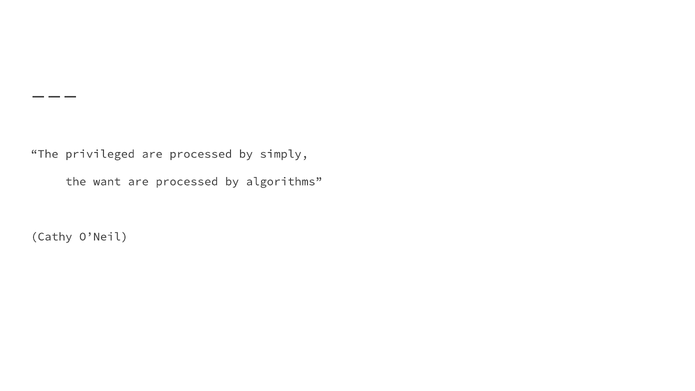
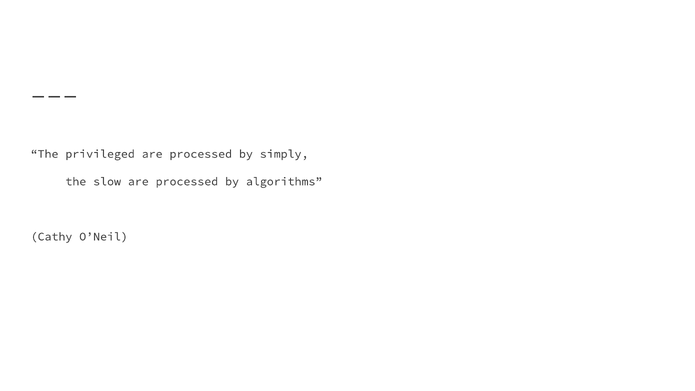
want: want -> slow (107, 181)
